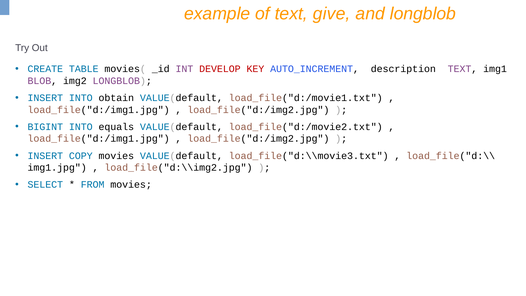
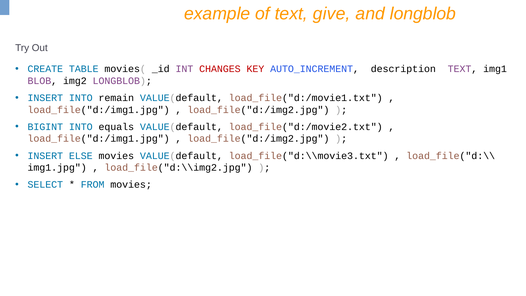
DEVELOP: DEVELOP -> CHANGES (220, 69)
obtain: obtain -> remain (116, 98)
COPY: COPY -> ELSE (81, 156)
